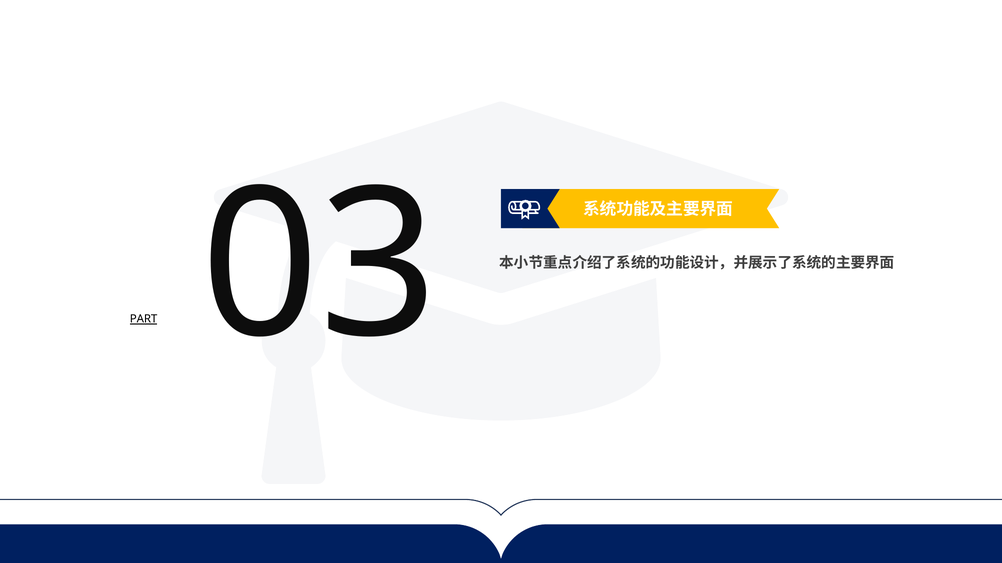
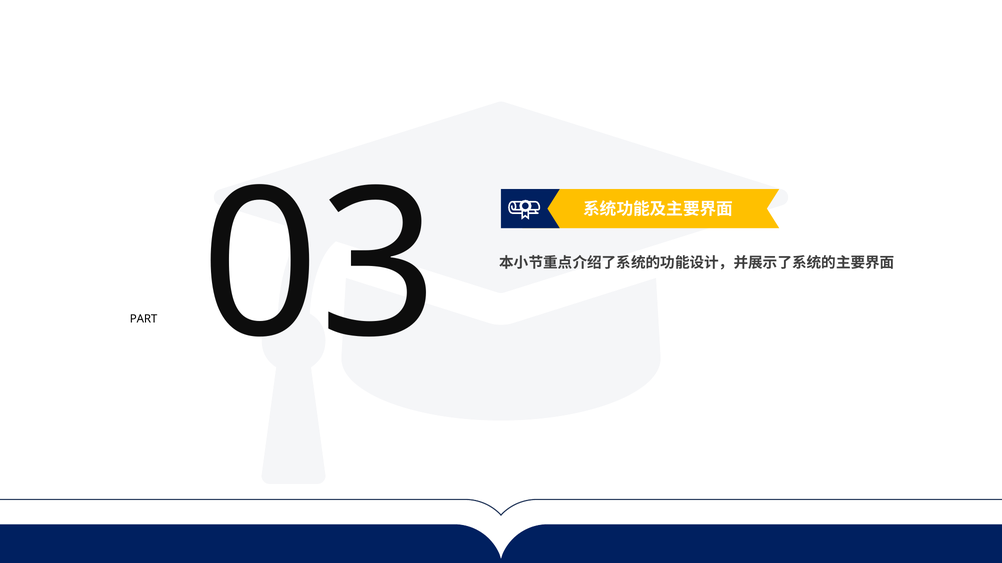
PART underline: present -> none (144, 319)
